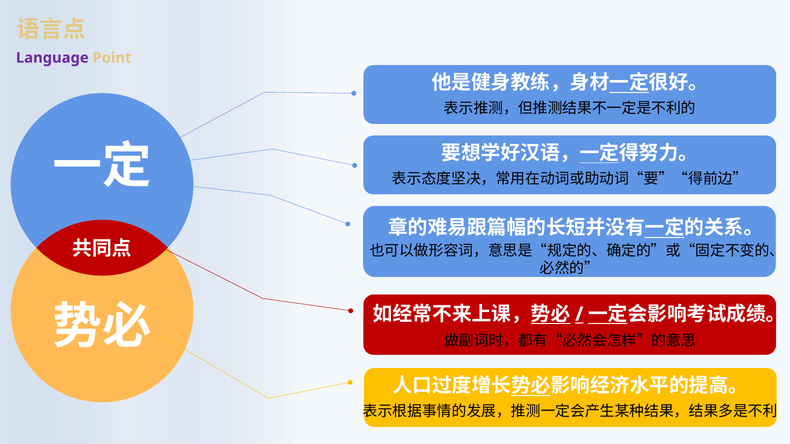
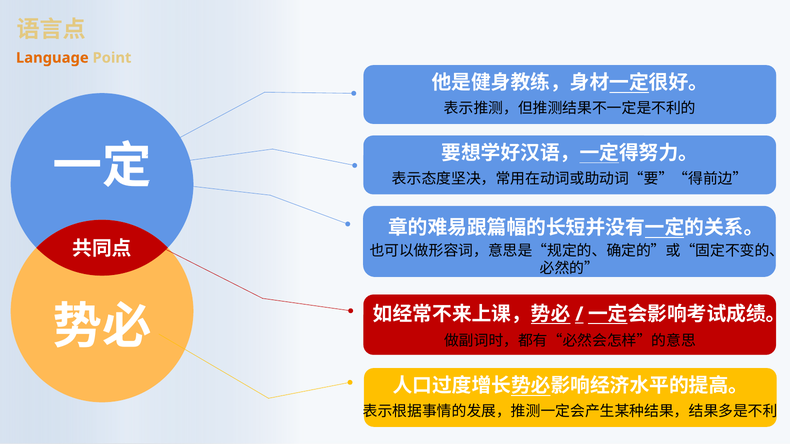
Language colour: purple -> orange (52, 58)
